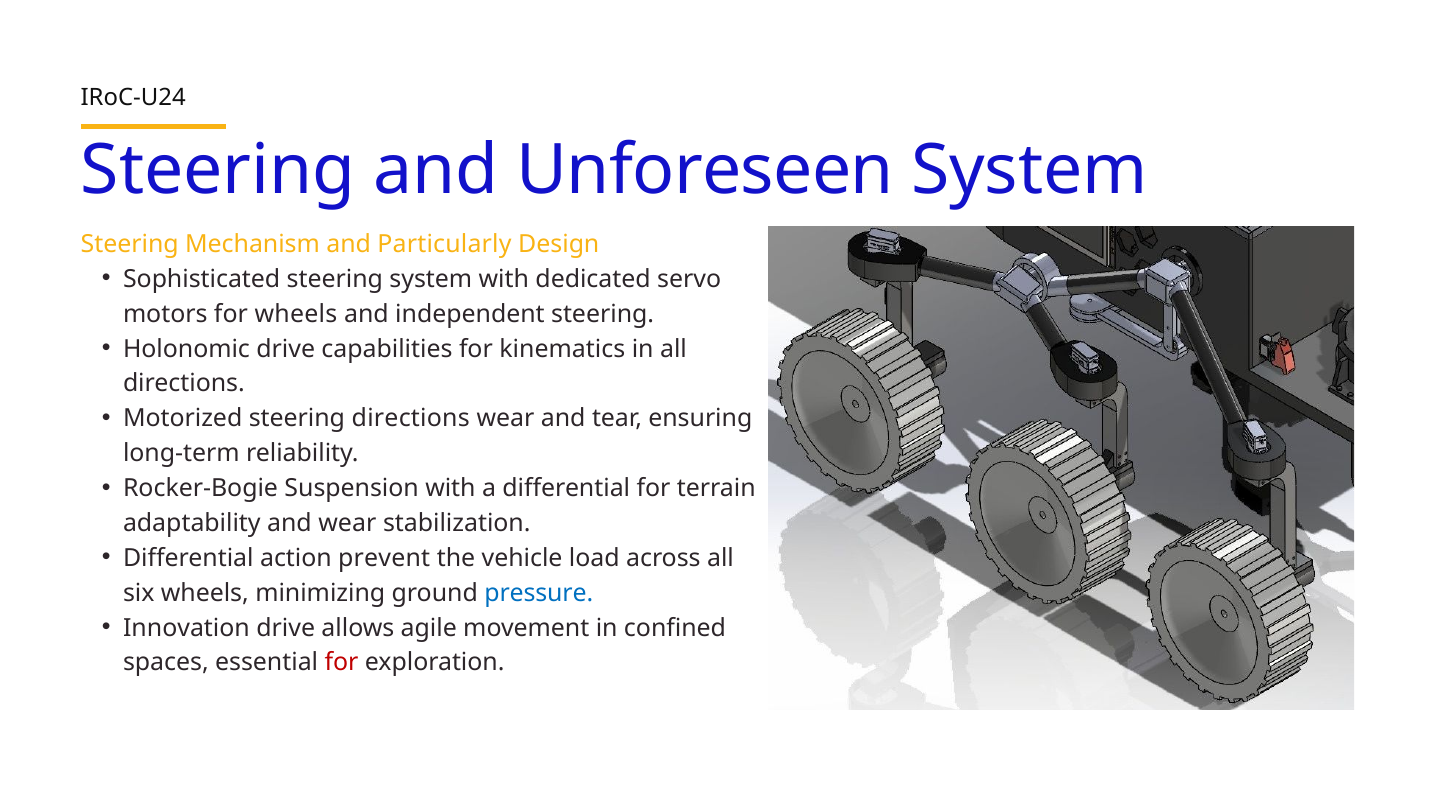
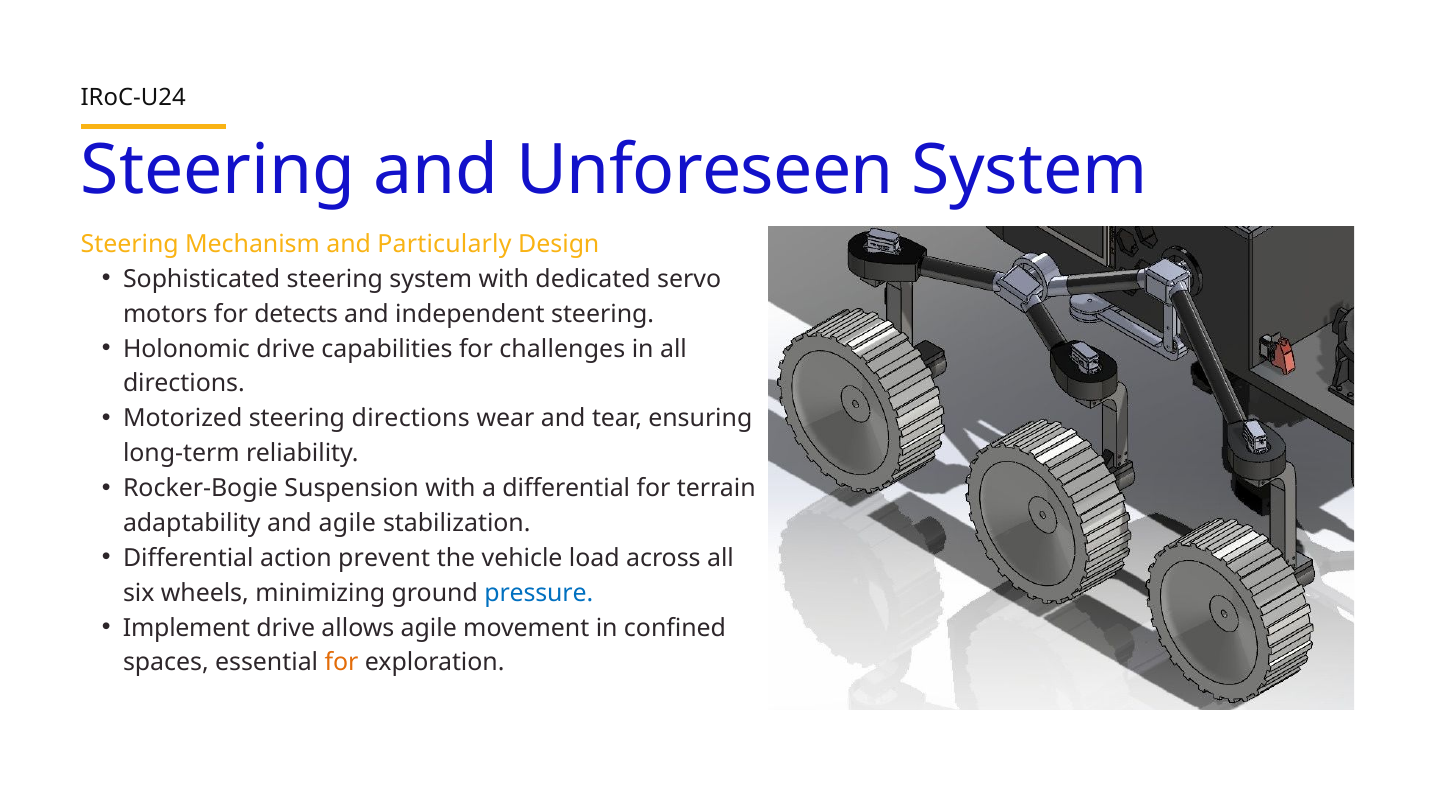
for wheels: wheels -> detects (296, 314)
kinematics: kinematics -> challenges (562, 349)
and wear: wear -> agile (347, 523)
Innovation: Innovation -> Implement (187, 628)
for colour: red -> orange (341, 663)
